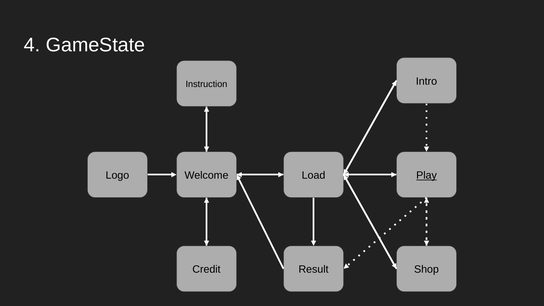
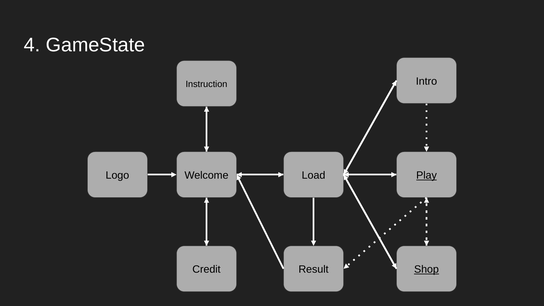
Shop underline: none -> present (426, 269)
